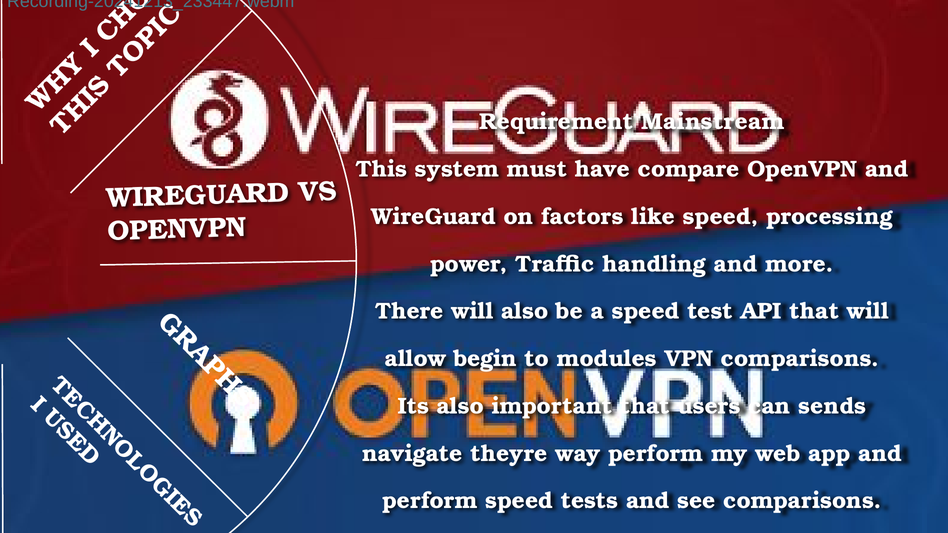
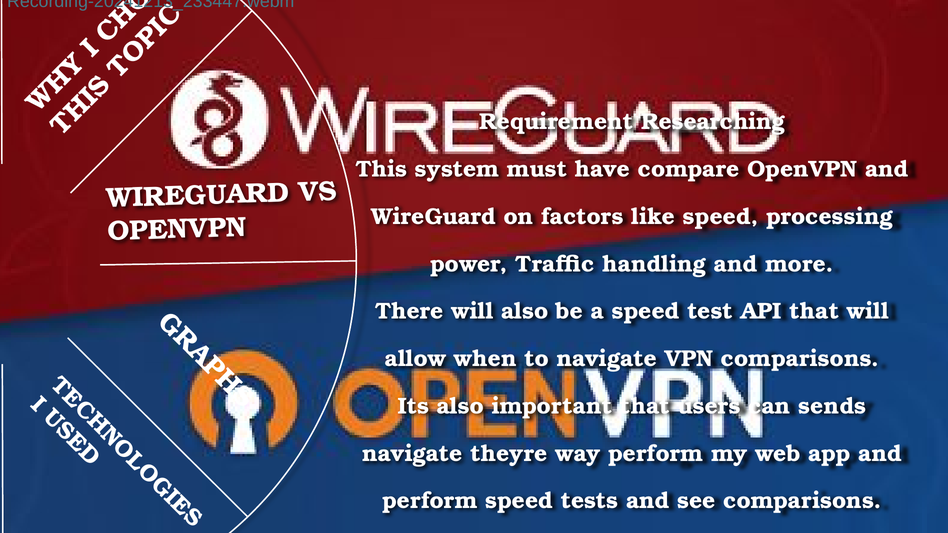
Mainstream: Mainstream -> Researching (713, 122)
begin: begin -> when (485, 359)
to modules: modules -> navigate (607, 359)
